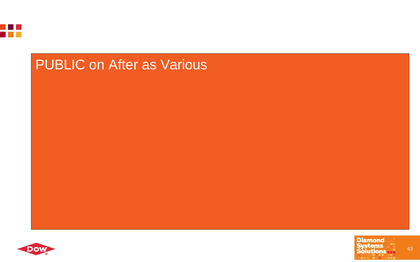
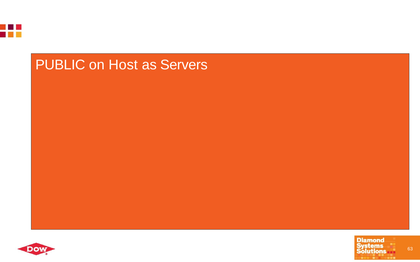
After: After -> Host (123, 65)
Various: Various -> Servers (184, 65)
